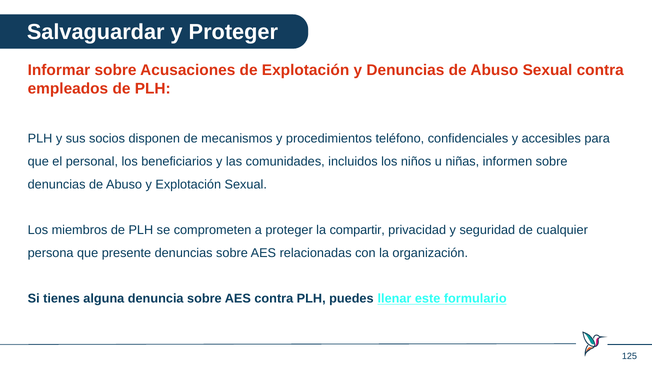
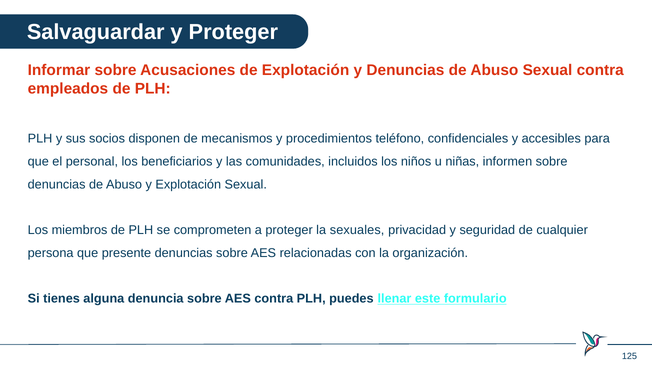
compartir: compartir -> sexuales (357, 230)
